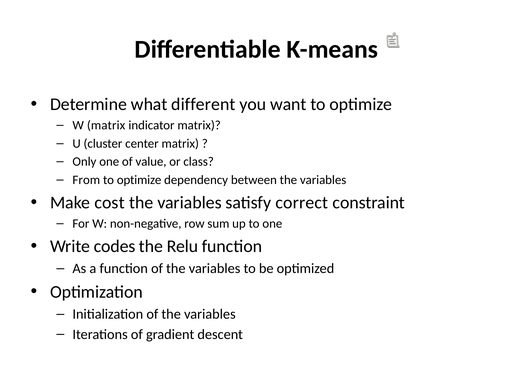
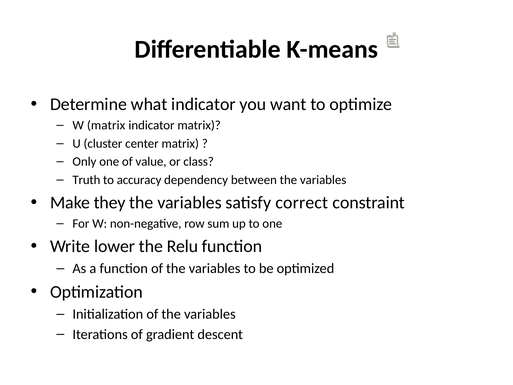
what different: different -> indicator (203, 104)
From: From -> Truth (86, 180)
optimize: optimize -> accuracy (139, 180)
cost: cost -> they (110, 203)
codes: codes -> lower (115, 246)
